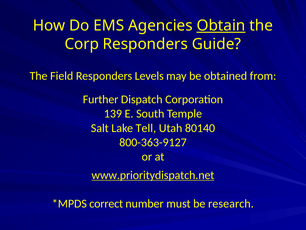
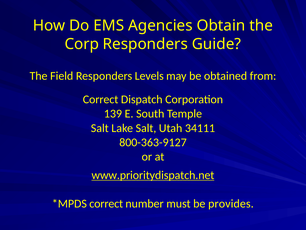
Obtain underline: present -> none (221, 26)
Further: Further -> Correct (101, 99)
Lake Tell: Tell -> Salt (146, 128)
80140: 80140 -> 34111 (200, 128)
research: research -> provides (231, 203)
